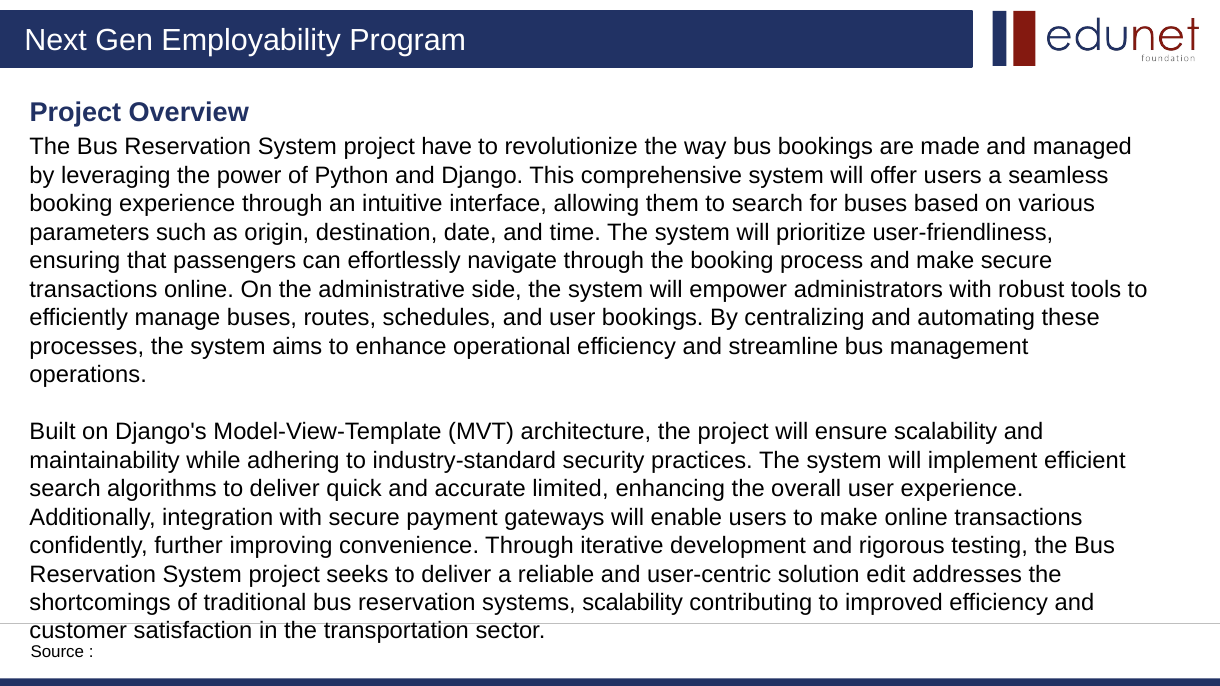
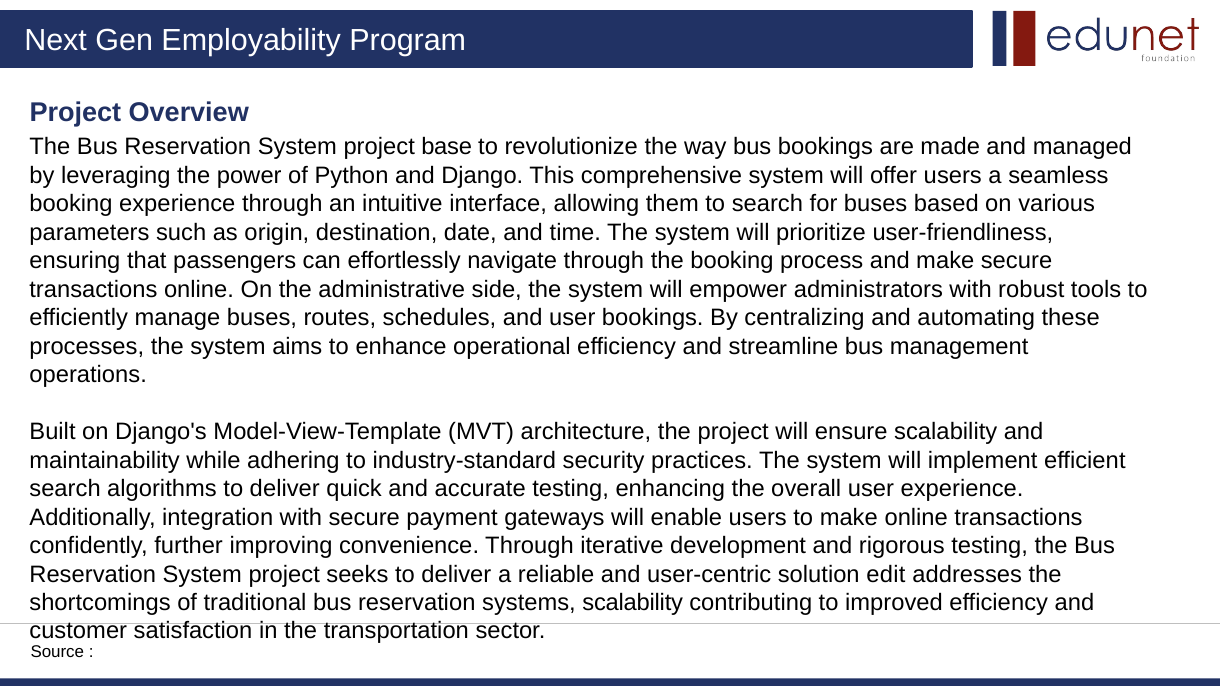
have: have -> base (447, 147)
accurate limited: limited -> testing (571, 489)
